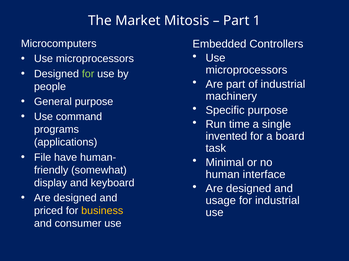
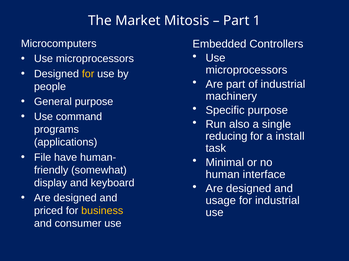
for colour: light green -> yellow (88, 74)
time: time -> also (239, 125)
invented: invented -> reducing (226, 137)
board: board -> install (290, 137)
